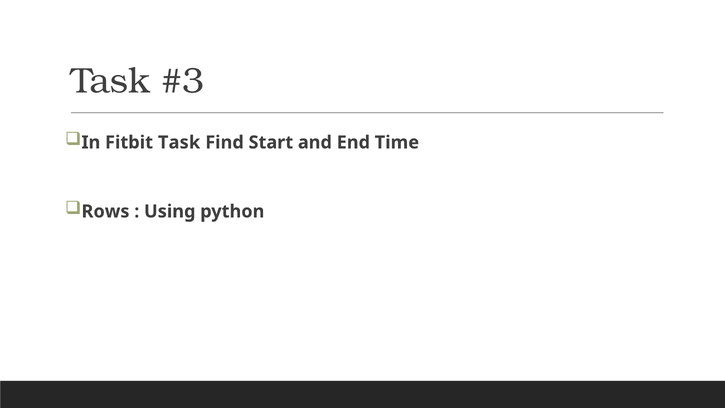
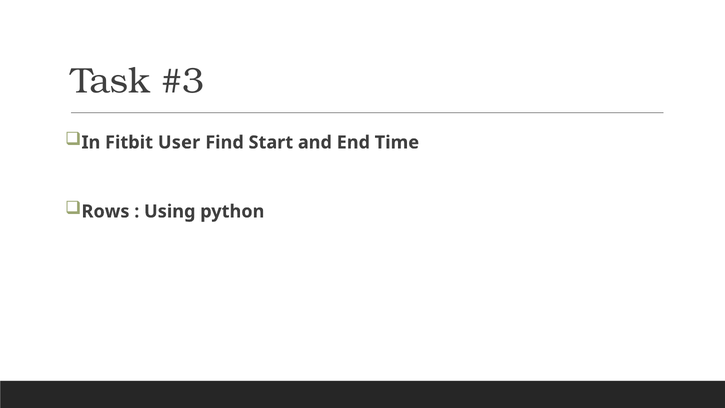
Fitbit Task: Task -> User (179, 142)
